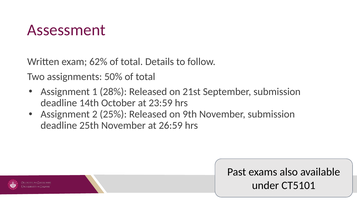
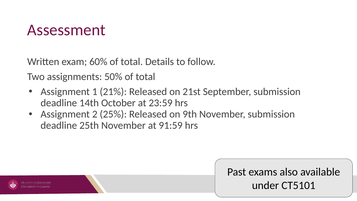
62%: 62% -> 60% (98, 62)
28%: 28% -> 21% (113, 92)
26:59: 26:59 -> 91:59 (171, 125)
